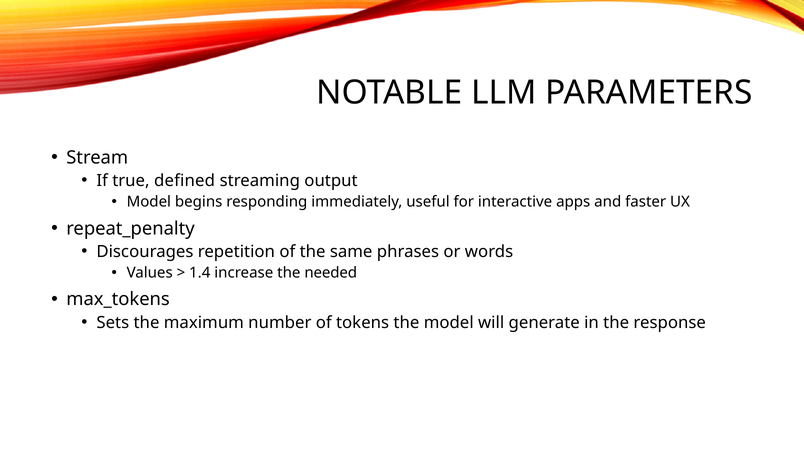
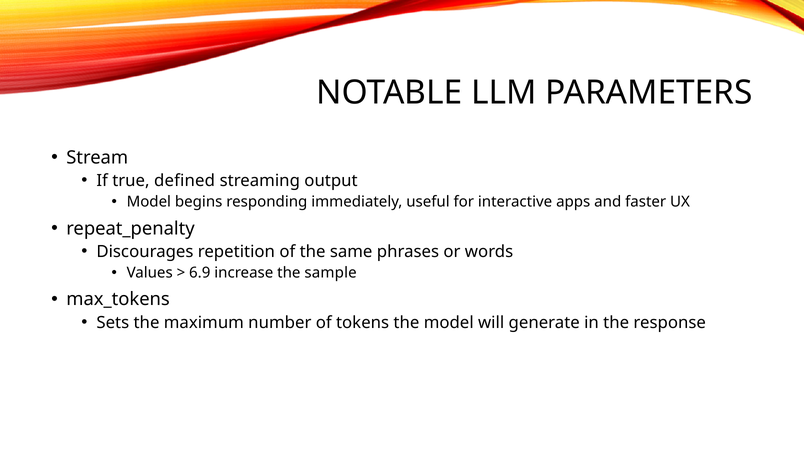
1.4: 1.4 -> 6.9 (200, 273)
needed: needed -> sample (331, 273)
